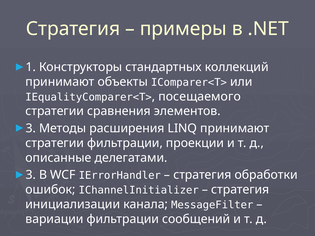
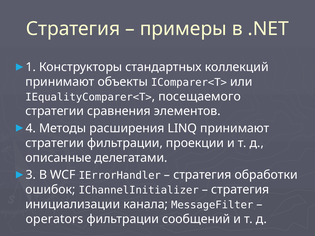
3: 3 -> 4 (31, 128)
вариации: вариации -> operators (54, 219)
